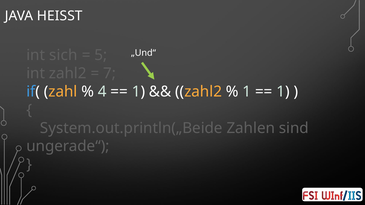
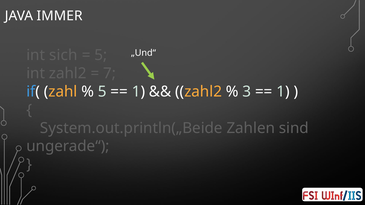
HEISST: HEISST -> IMMER (60, 16)
4: 4 -> 5 (102, 92)
1: 1 -> 3 (247, 92)
